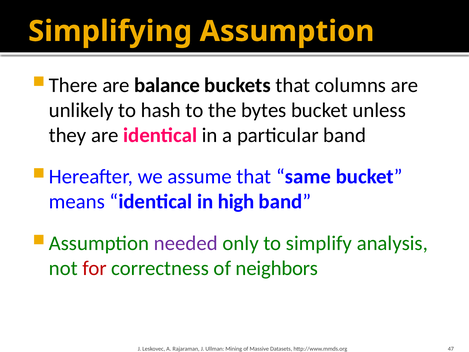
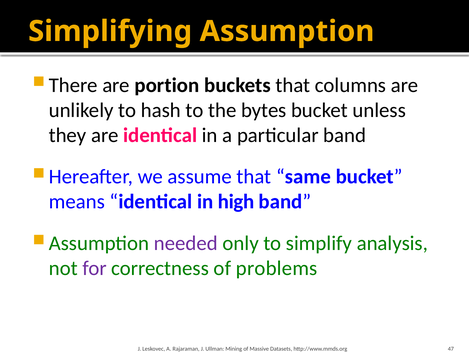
balance: balance -> portion (167, 85)
for colour: red -> purple (95, 268)
neighbors: neighbors -> problems (277, 268)
